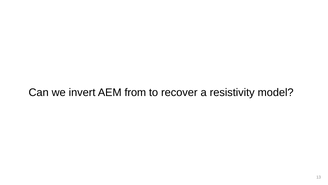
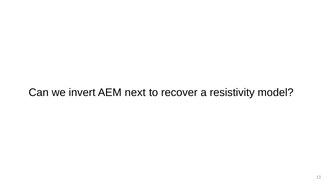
from: from -> next (135, 92)
